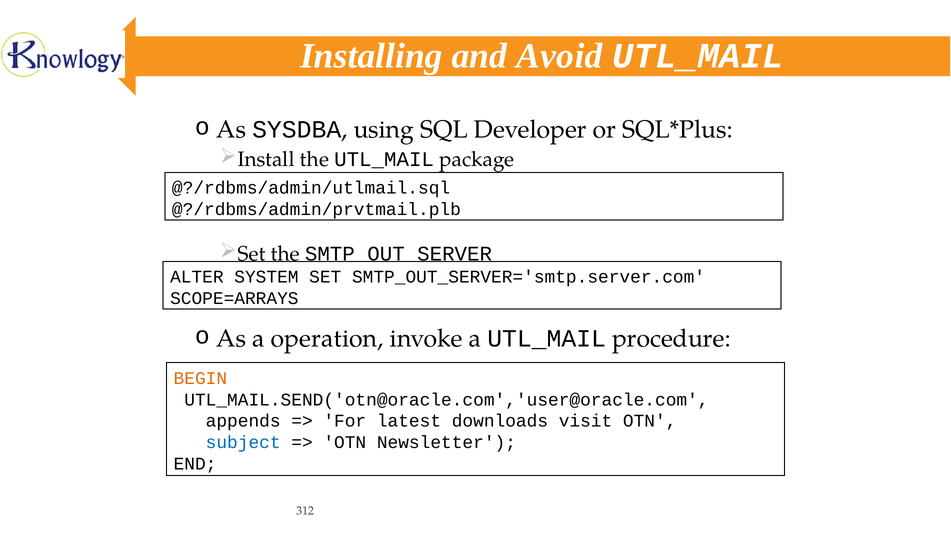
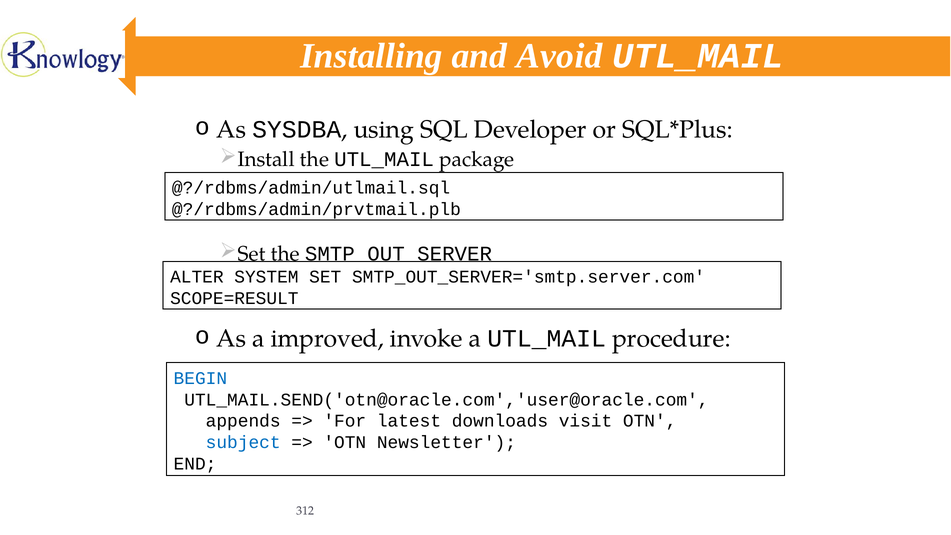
SCOPE=ARRAYS: SCOPE=ARRAYS -> SCOPE=RESULT (234, 298)
operation: operation -> improved (327, 338)
BEGIN colour: orange -> blue (200, 378)
